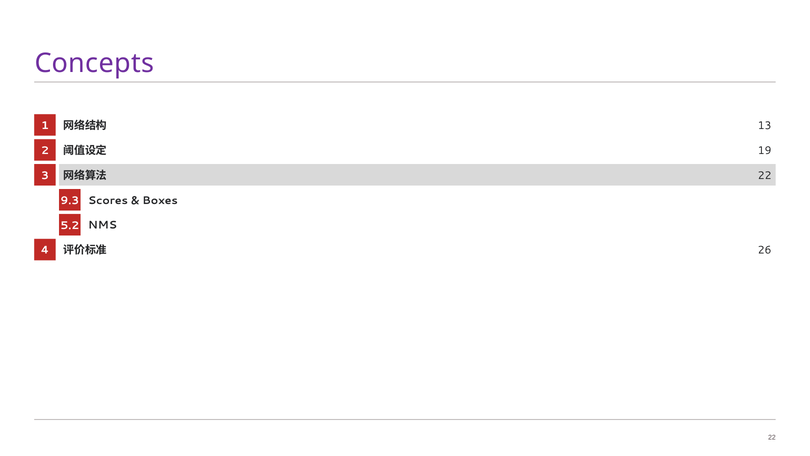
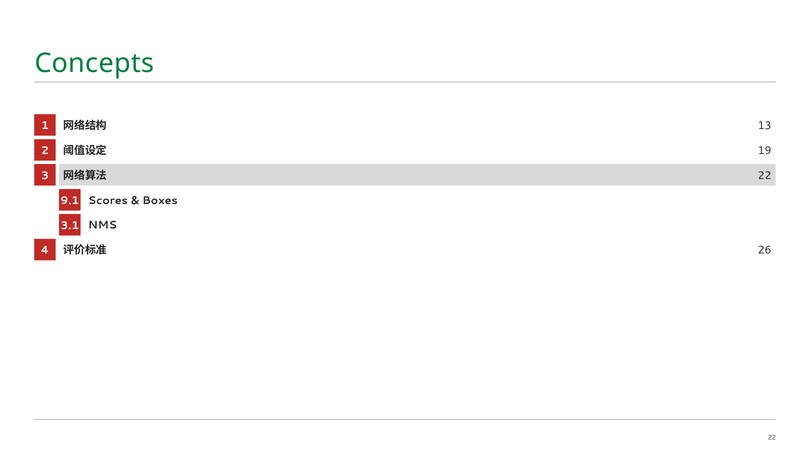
Concepts colour: purple -> green (94, 63)
9.3: 9.3 -> 9.1 (70, 200)
5.2: 5.2 -> 3.1 (70, 225)
